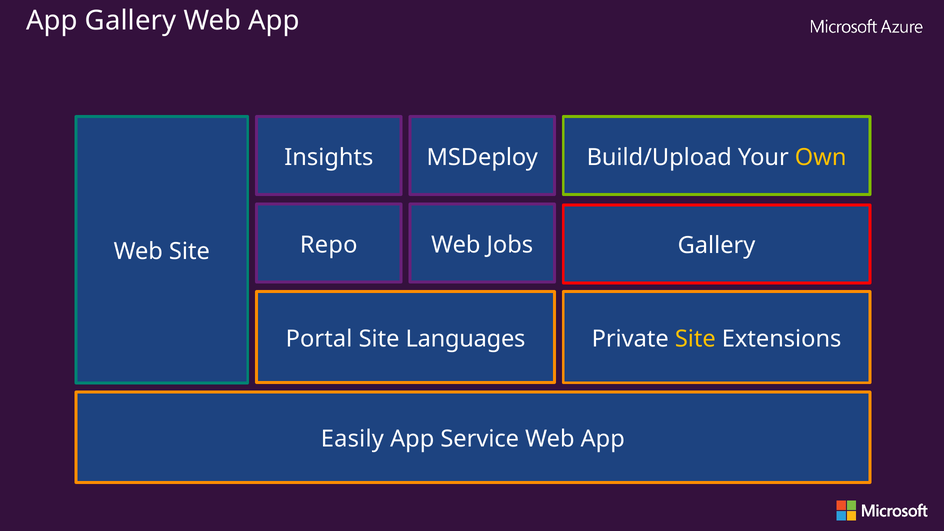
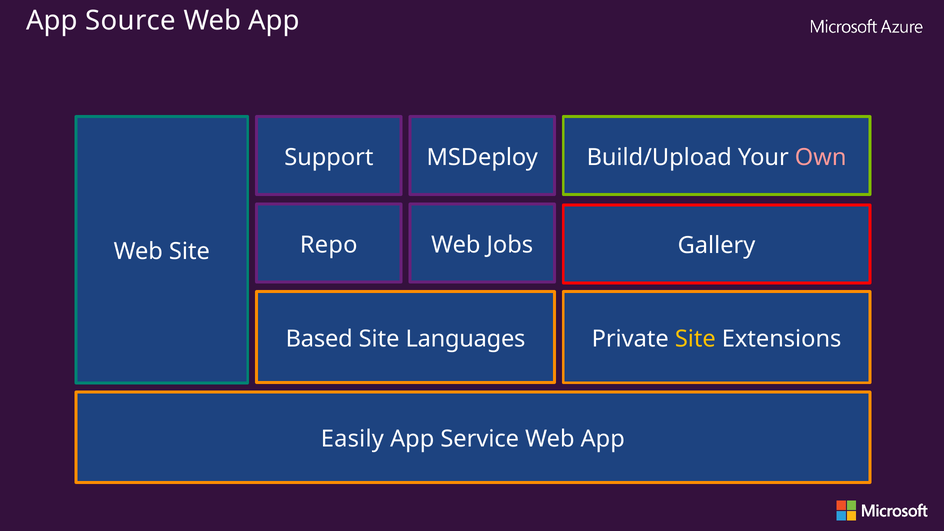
App Gallery: Gallery -> Source (131, 20)
Insights: Insights -> Support (329, 157)
Own colour: yellow -> pink (821, 157)
Portal: Portal -> Based (319, 339)
